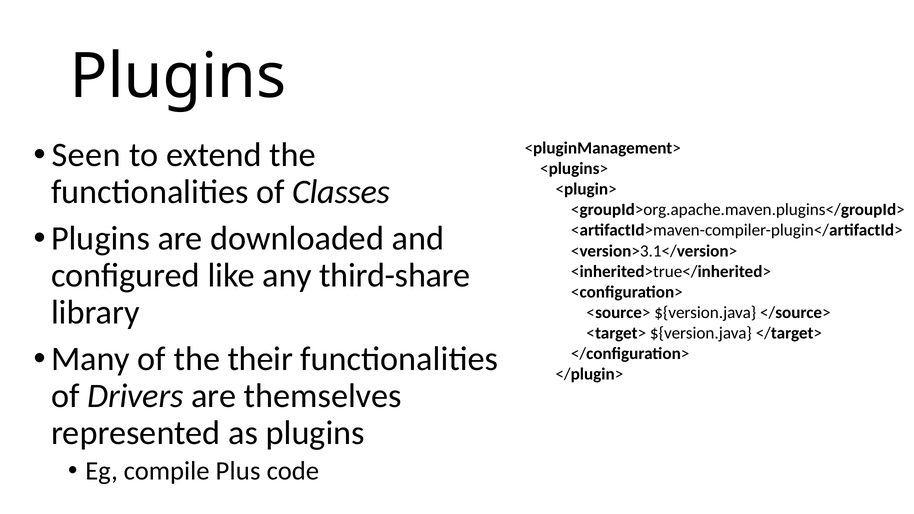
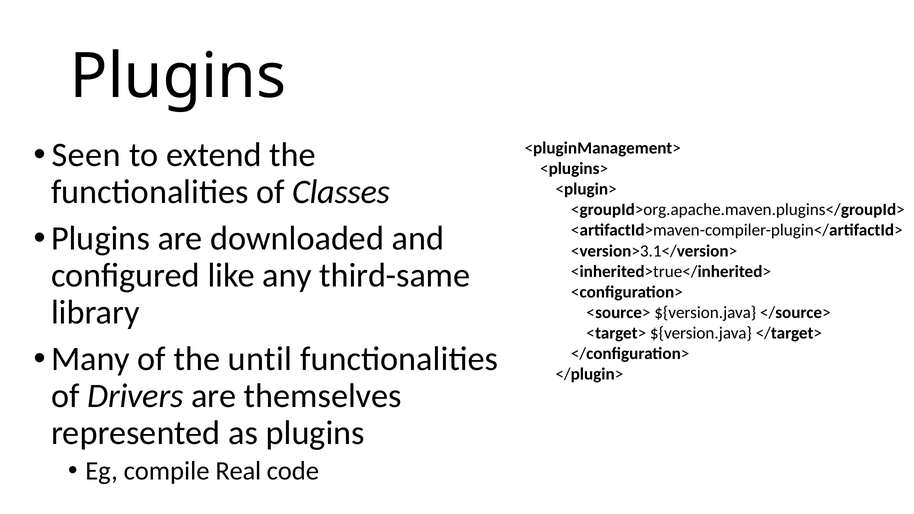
third-share: third-share -> third-same (395, 276)
their: their -> until (260, 359)
Plus: Plus -> Real (238, 471)
